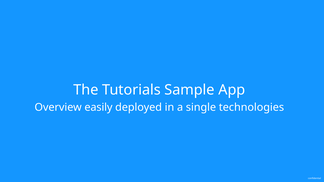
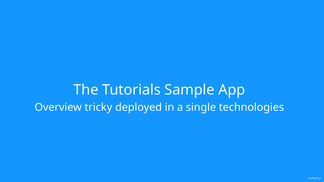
easily: easily -> tricky (98, 107)
